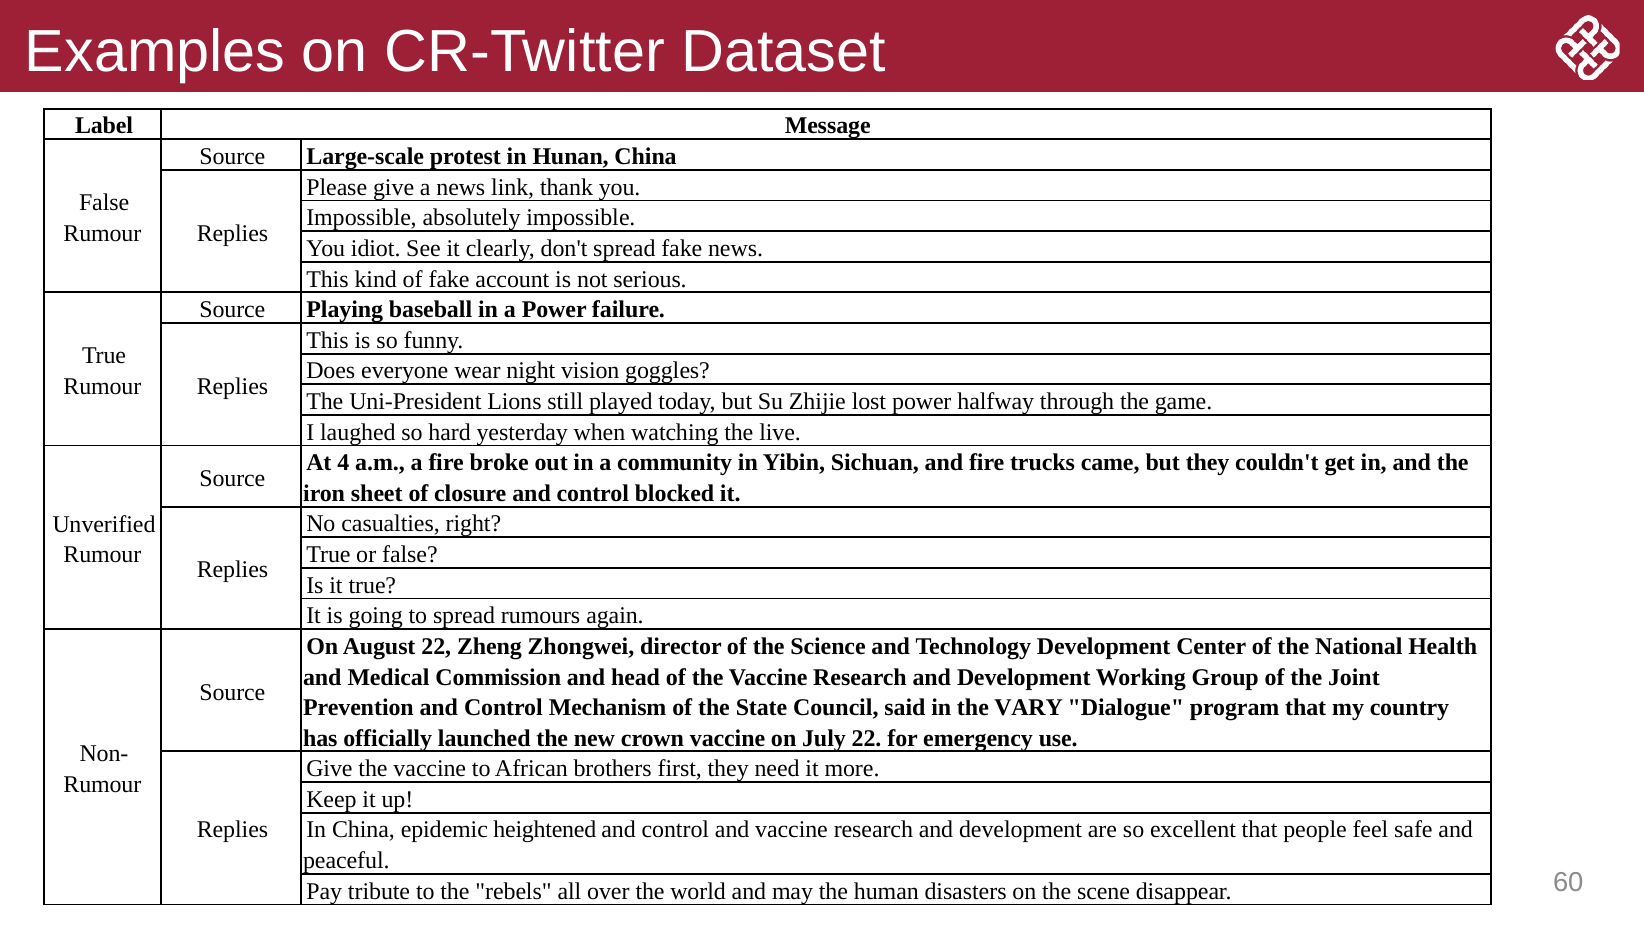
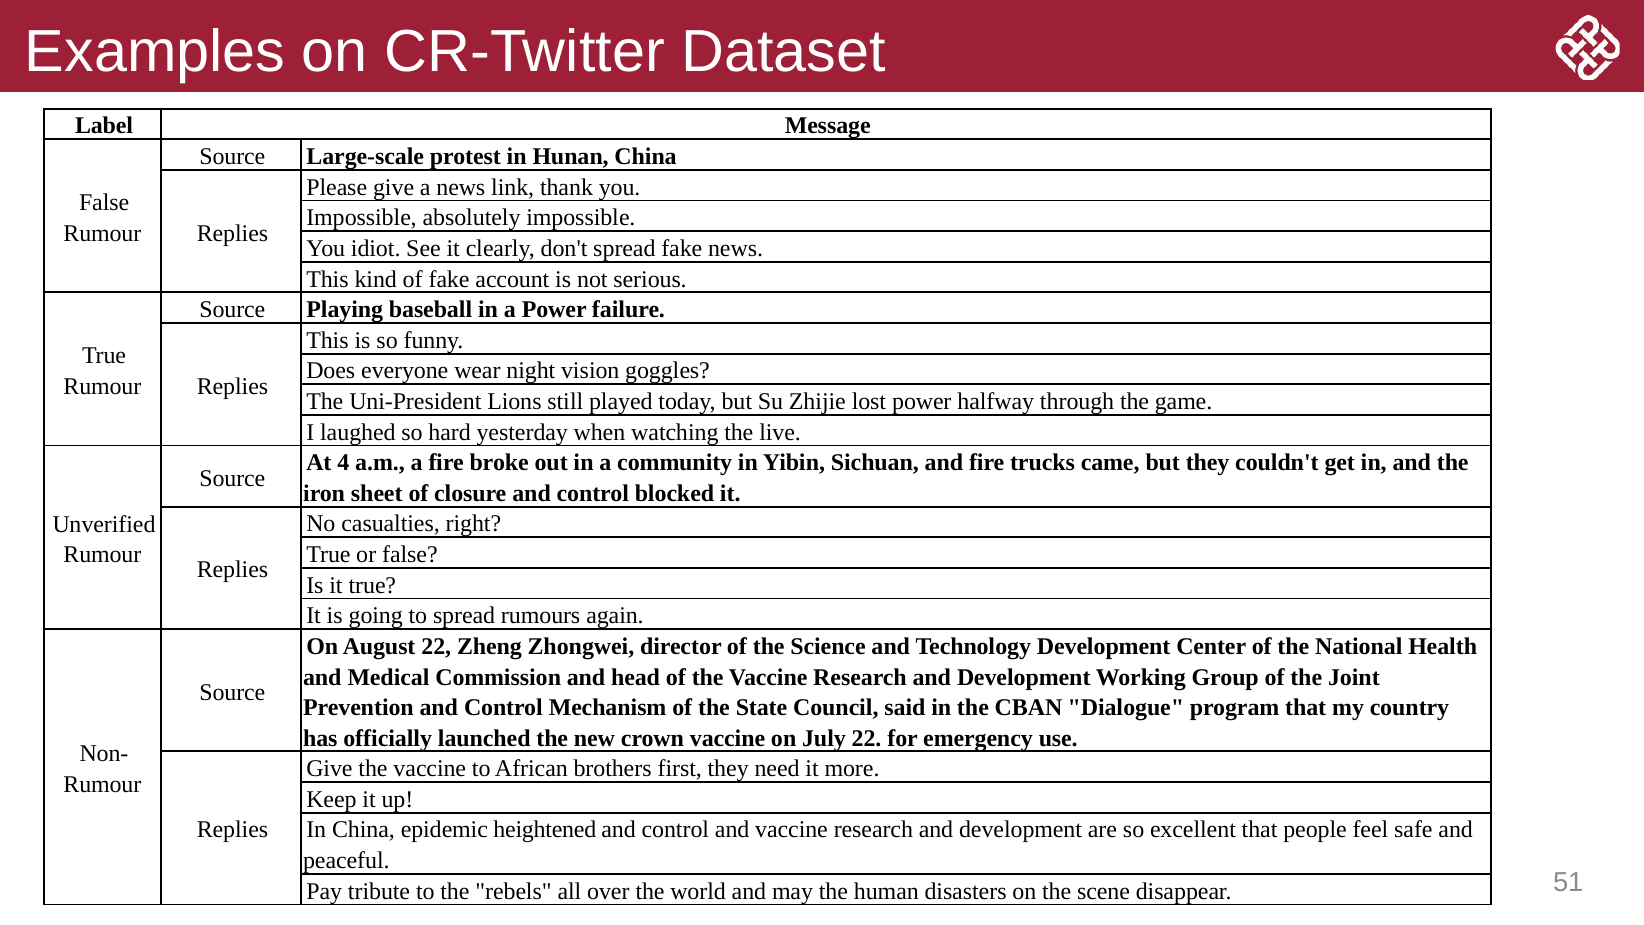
VARY: VARY -> CBAN (1029, 707)
60: 60 -> 51 (1568, 882)
